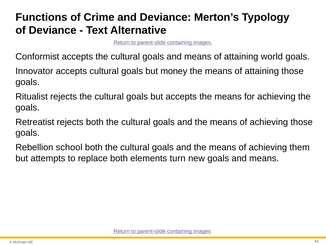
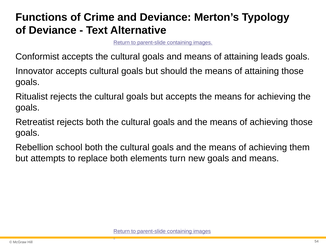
world: world -> leads (272, 57)
money: money -> should (174, 71)
